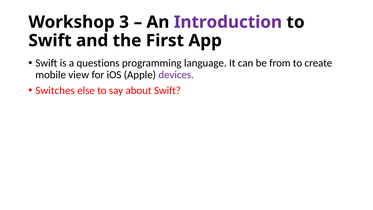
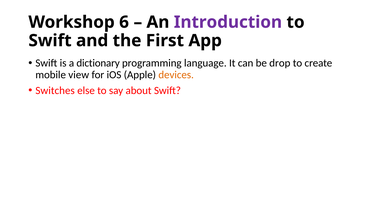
3: 3 -> 6 (124, 22)
questions: questions -> dictionary (98, 63)
from: from -> drop (280, 63)
devices colour: purple -> orange (176, 75)
